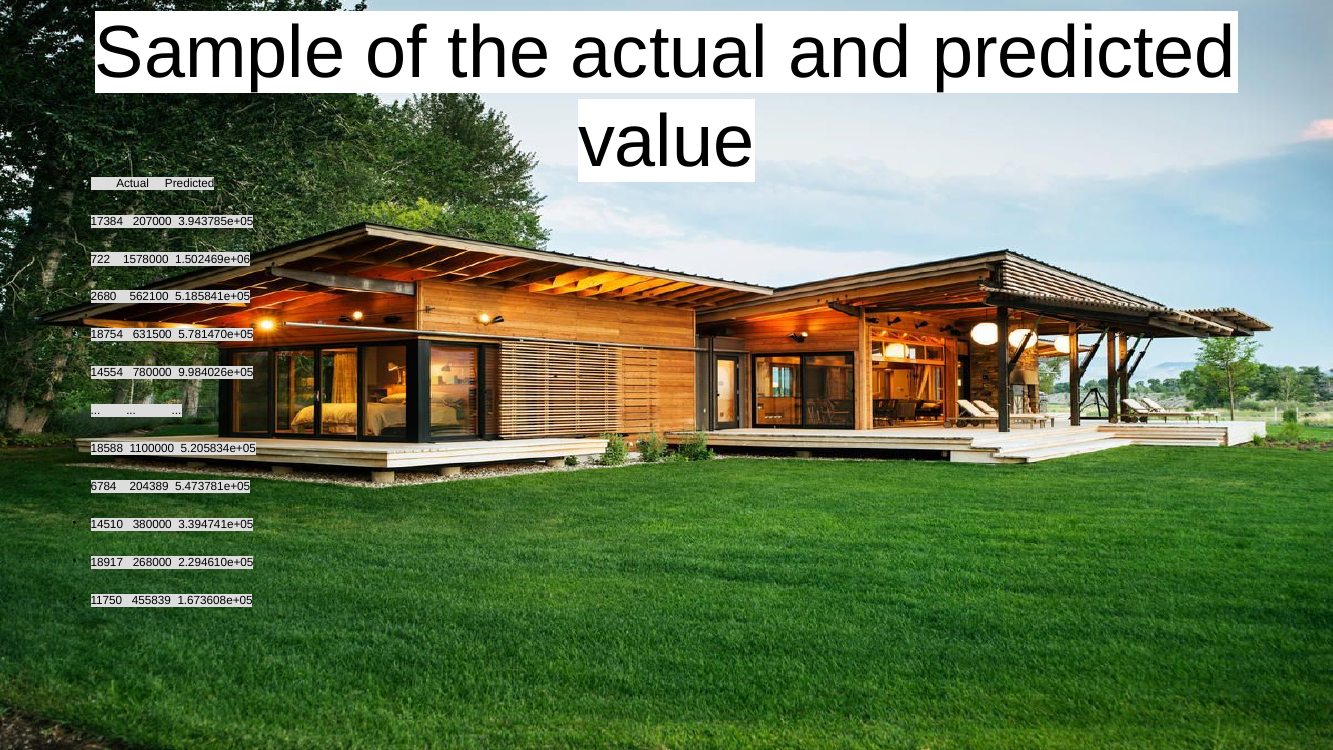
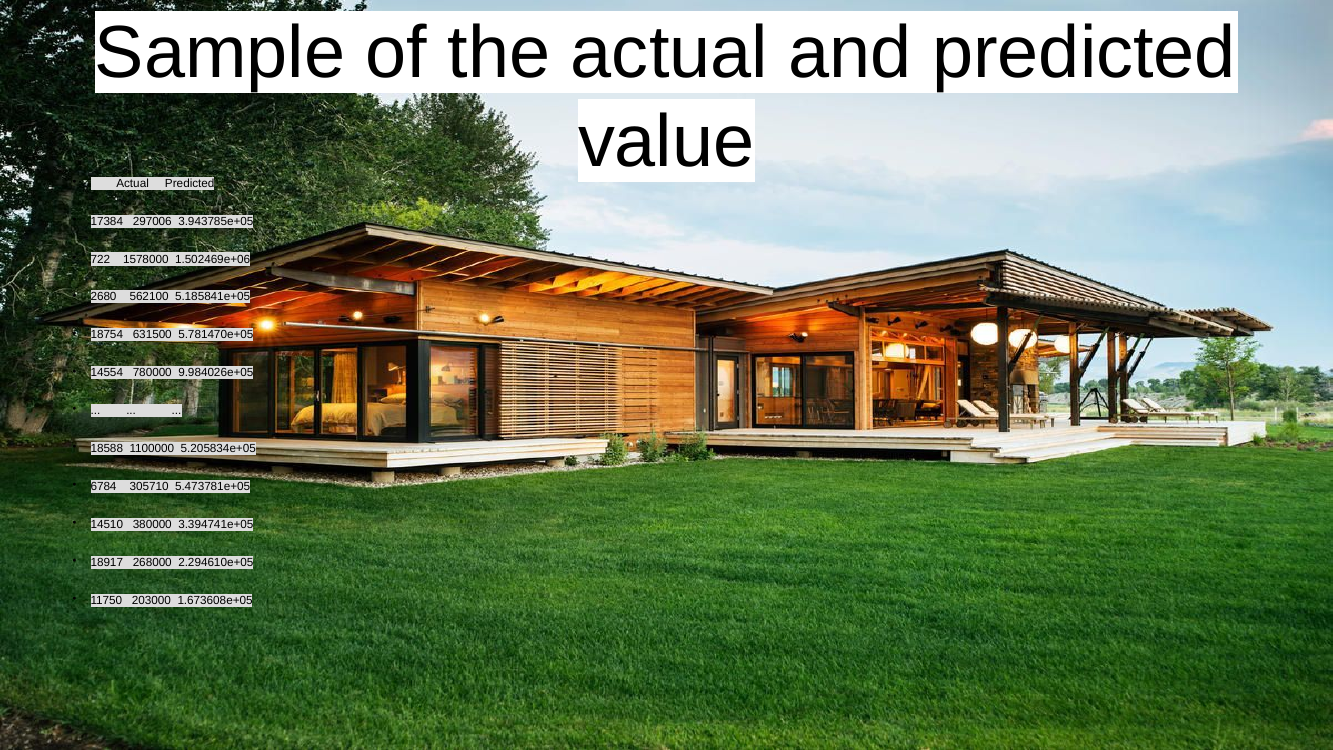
207000: 207000 -> 297006 (152, 221)
204389: 204389 -> 305710 (149, 486)
455839: 455839 -> 203000 (151, 600)
